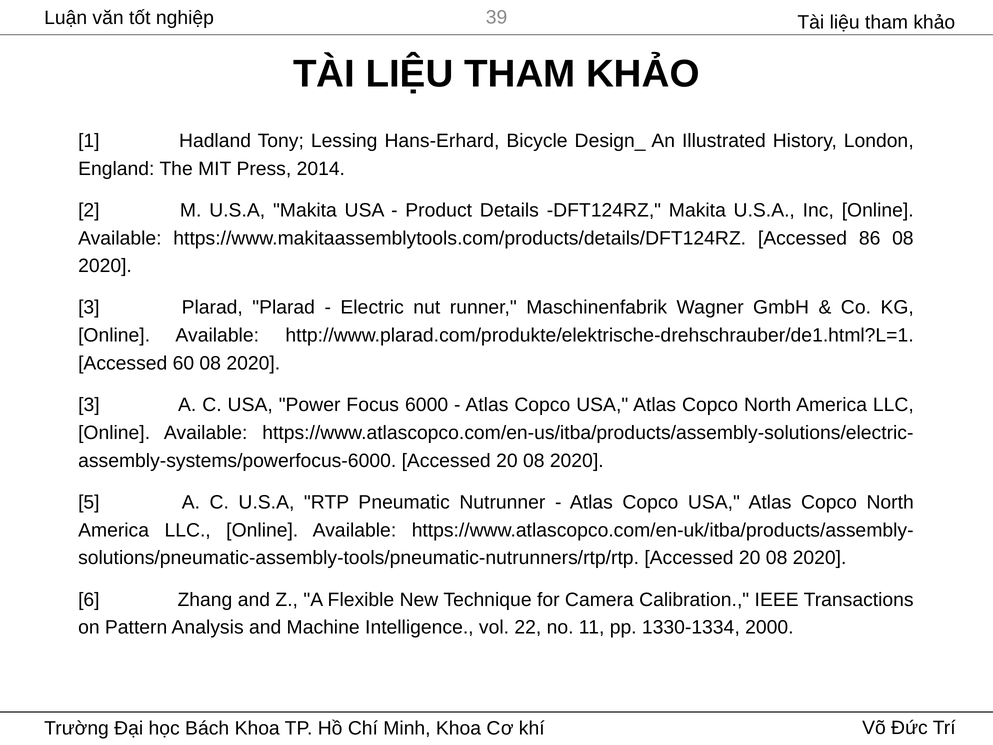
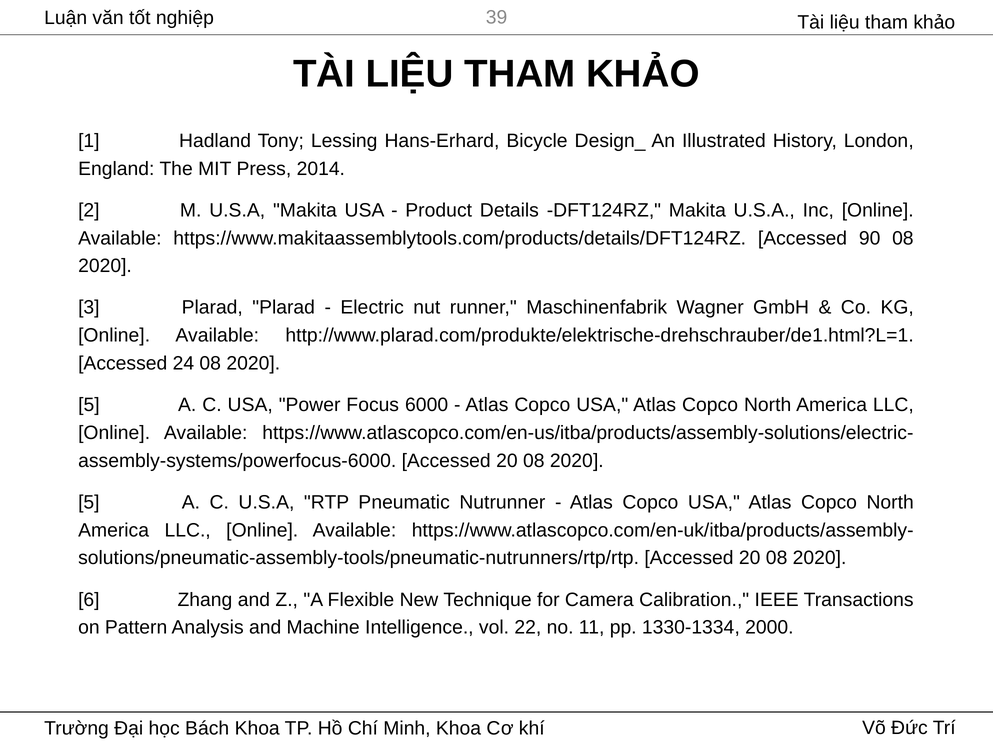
86: 86 -> 90 (870, 238)
60: 60 -> 24 (183, 363)
3: 3 -> 5 (89, 405)
